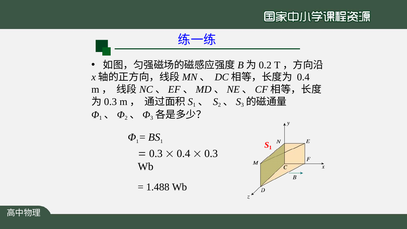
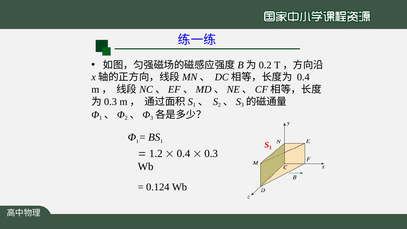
0.3: 0.3 -> 1.2 (156, 154)
1.488: 1.488 -> 0.124 (158, 187)
